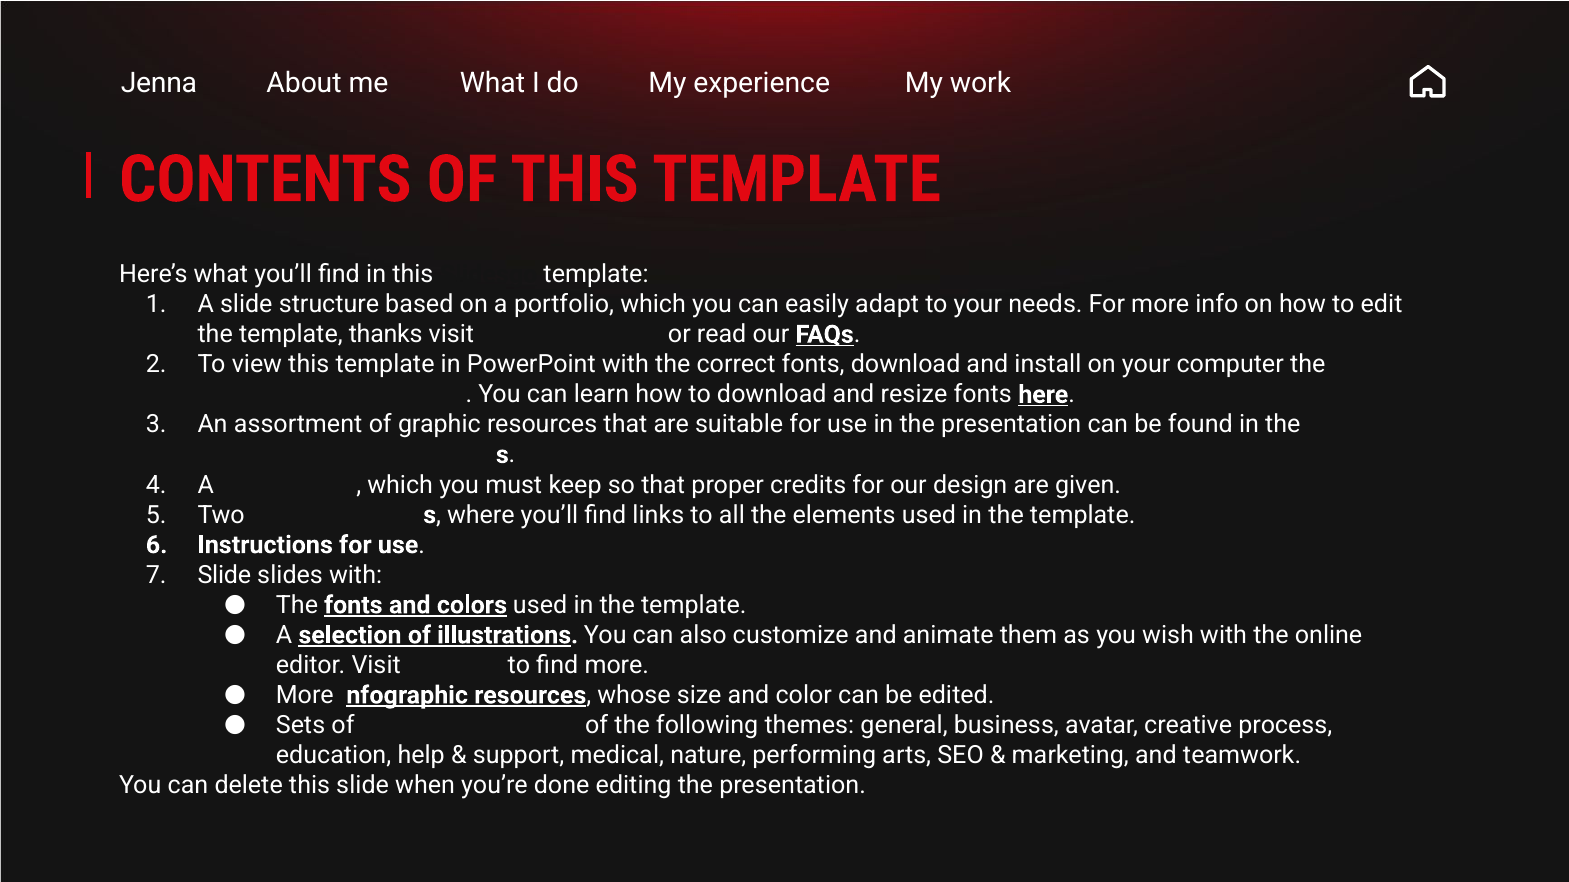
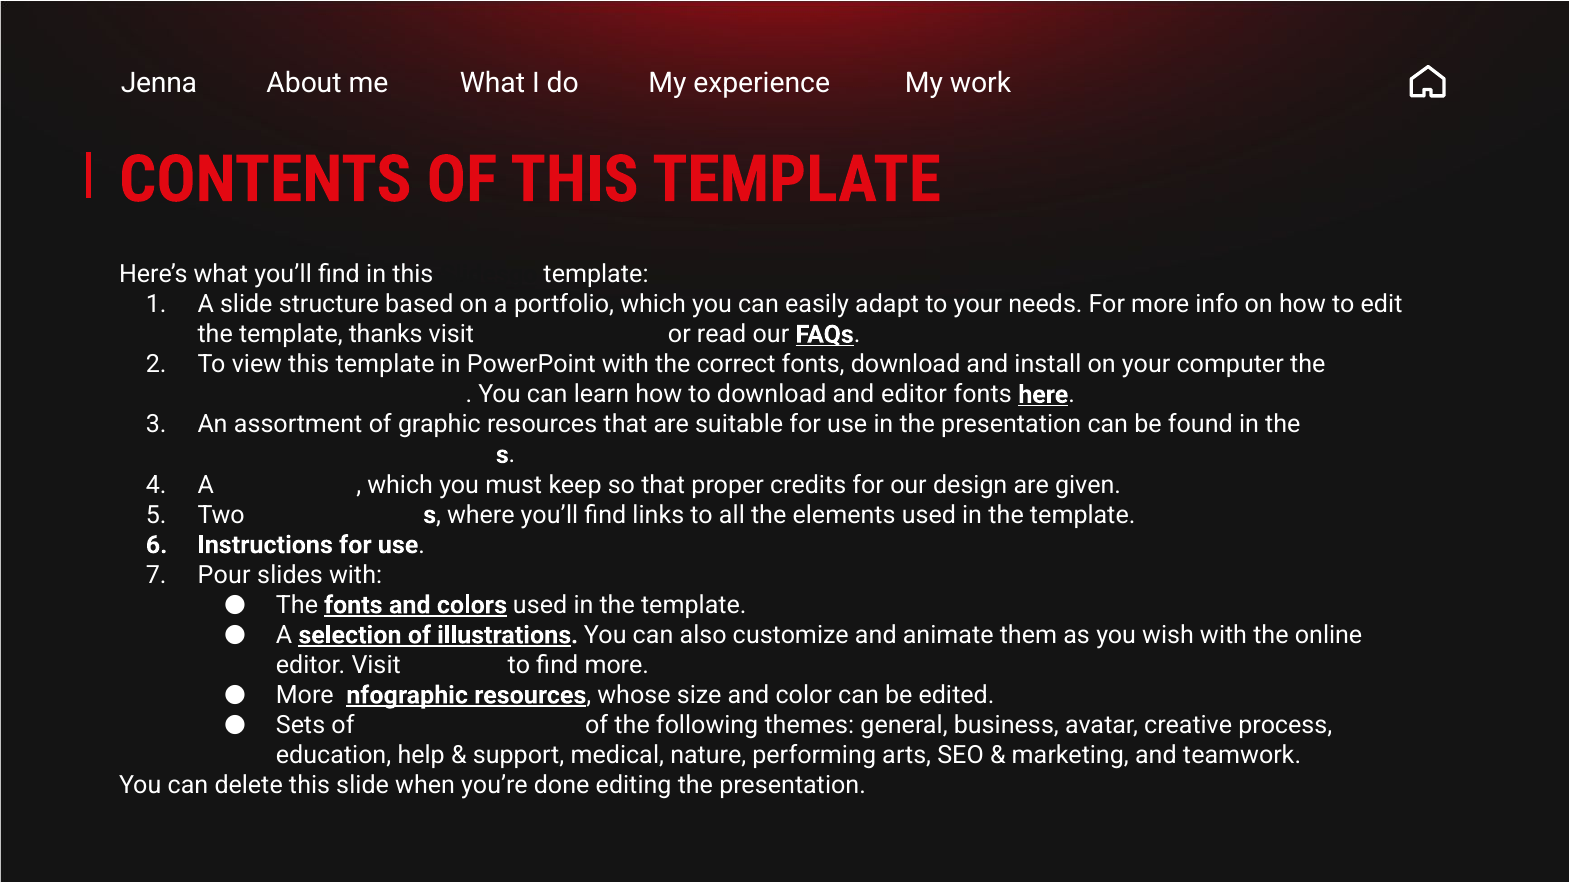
and resize: resize -> editor (914, 395)
Slide: Slide -> Pour (224, 575)
